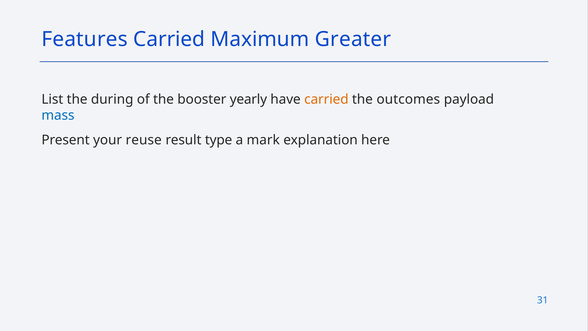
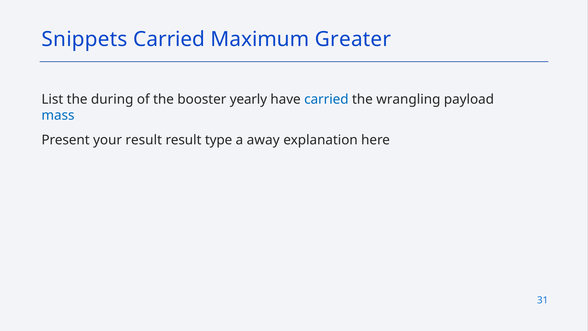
Features: Features -> Snippets (85, 39)
carried colour: orange -> blue (326, 99)
outcomes: outcomes -> wrangling (408, 99)
your reuse: reuse -> result (144, 140)
mark: mark -> away (263, 140)
